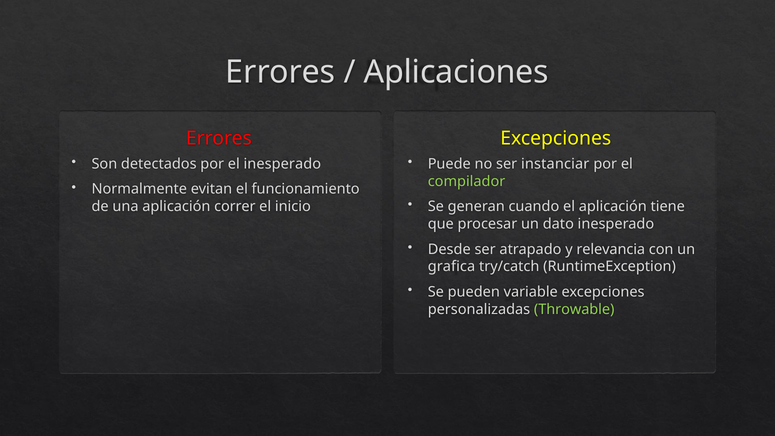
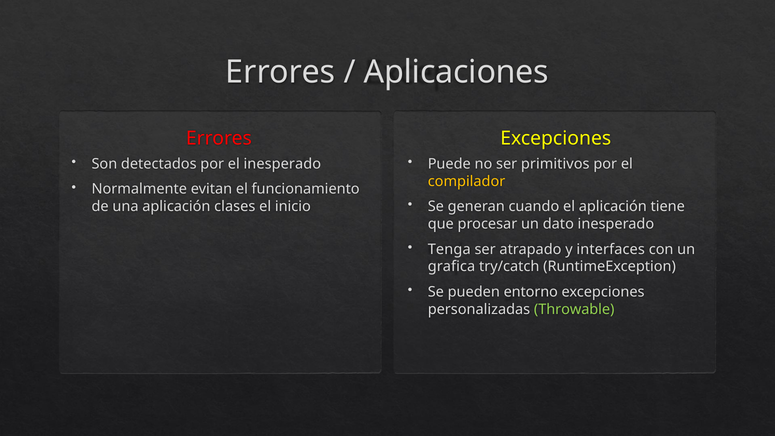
instanciar: instanciar -> primitivos (555, 164)
compilador colour: light green -> yellow (467, 181)
correr: correr -> clases (235, 207)
Desde: Desde -> Tenga (449, 249)
relevancia: relevancia -> interfaces (611, 249)
variable: variable -> entorno (531, 292)
